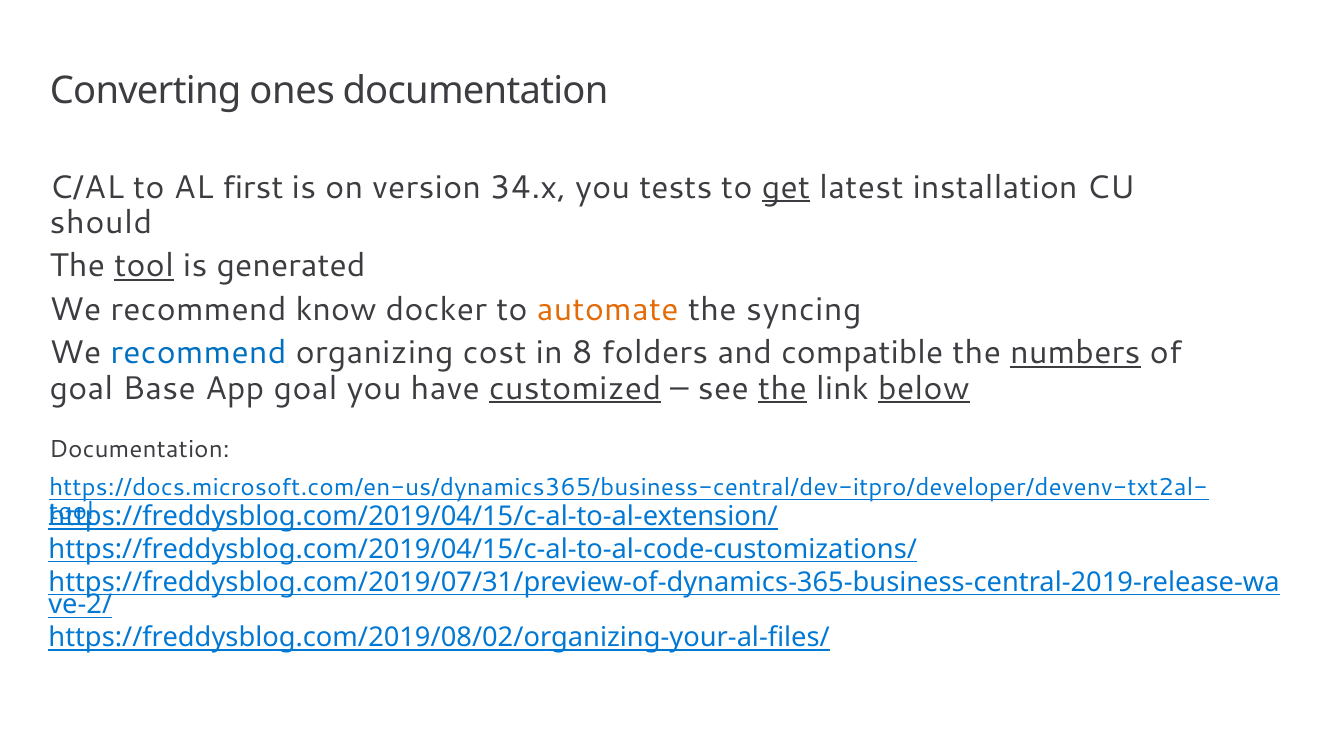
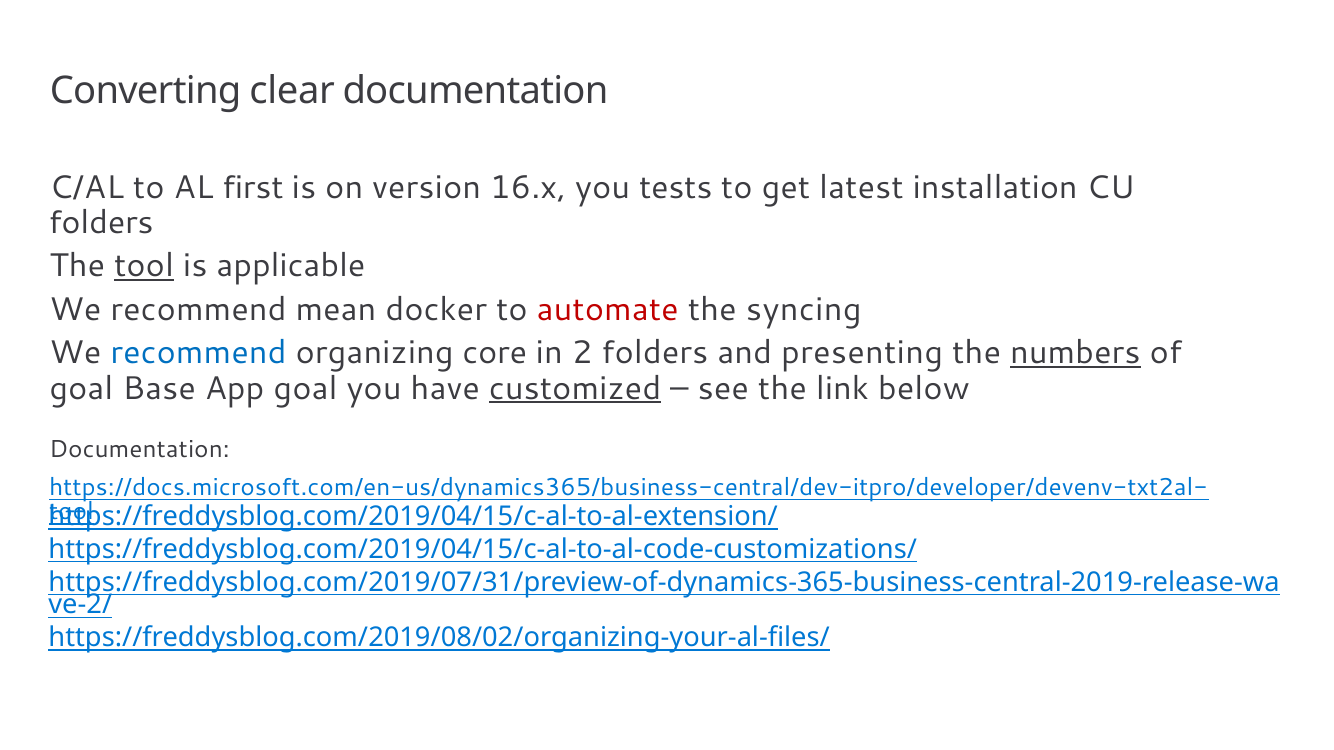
ones: ones -> clear (292, 91)
34.x: 34.x -> 16.x (528, 187)
get underline: present -> none (786, 187)
should: should -> folders (101, 223)
generated: generated -> applicable (291, 266)
know: know -> mean (336, 310)
automate colour: orange -> red (608, 310)
cost: cost -> core (495, 353)
8: 8 -> 2 (582, 353)
compatible: compatible -> presenting (862, 353)
the underline: present -> none (782, 388)
below underline: present -> none (924, 388)
